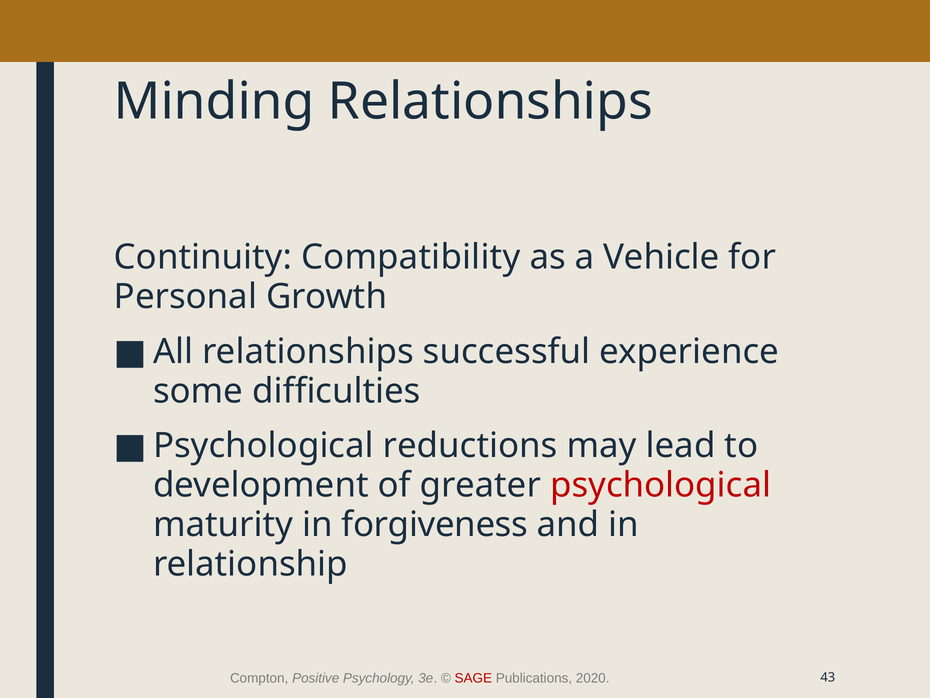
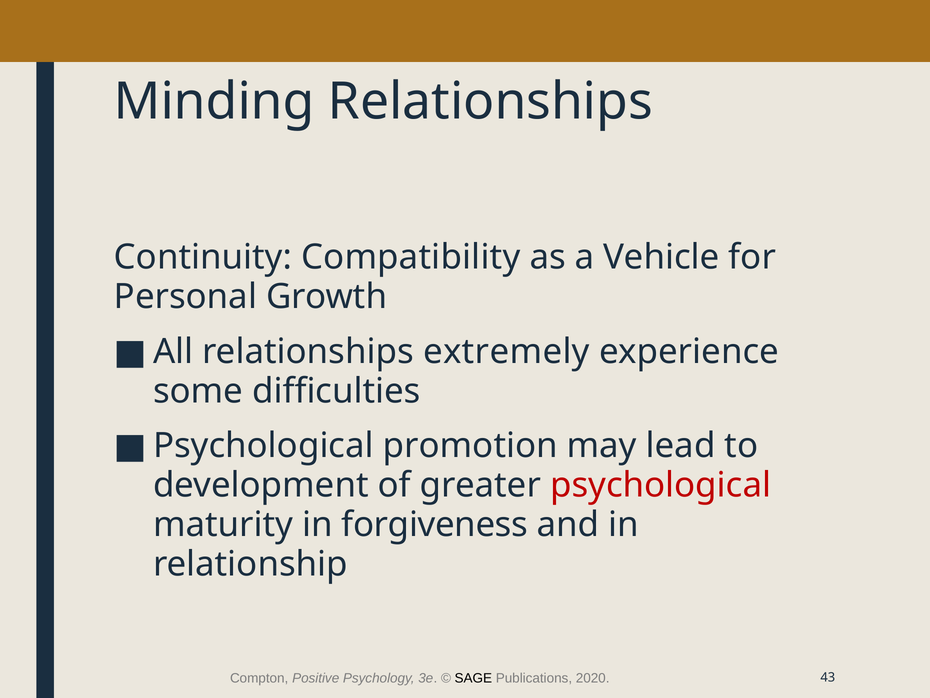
successful: successful -> extremely (506, 351)
reductions: reductions -> promotion (470, 446)
SAGE colour: red -> black (473, 678)
